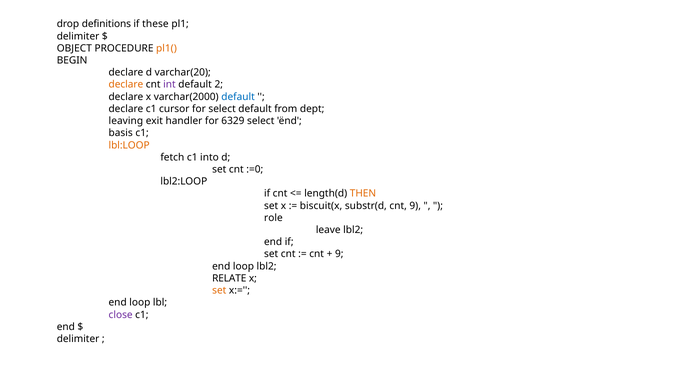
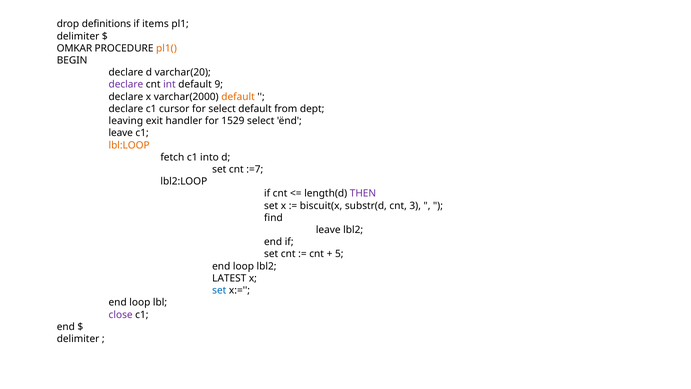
these: these -> items (155, 24)
OBJECT: OBJECT -> OMKAR (74, 48)
declare colour: orange -> purple (126, 85)
2: 2 -> 9 (219, 85)
default colour: blue -> orange (238, 97)
6329: 6329 -> 1529 (233, 121)
basis: basis -> leave (121, 133)
:=0: :=0 -> :=7 (255, 169)
THEN colour: orange -> purple (363, 193)
cnt 9: 9 -> 3 (415, 206)
role: role -> find (273, 218)
9: 9 -> 5 (339, 254)
RELATE: RELATE -> LATEST (229, 278)
set colour: orange -> blue (219, 290)
